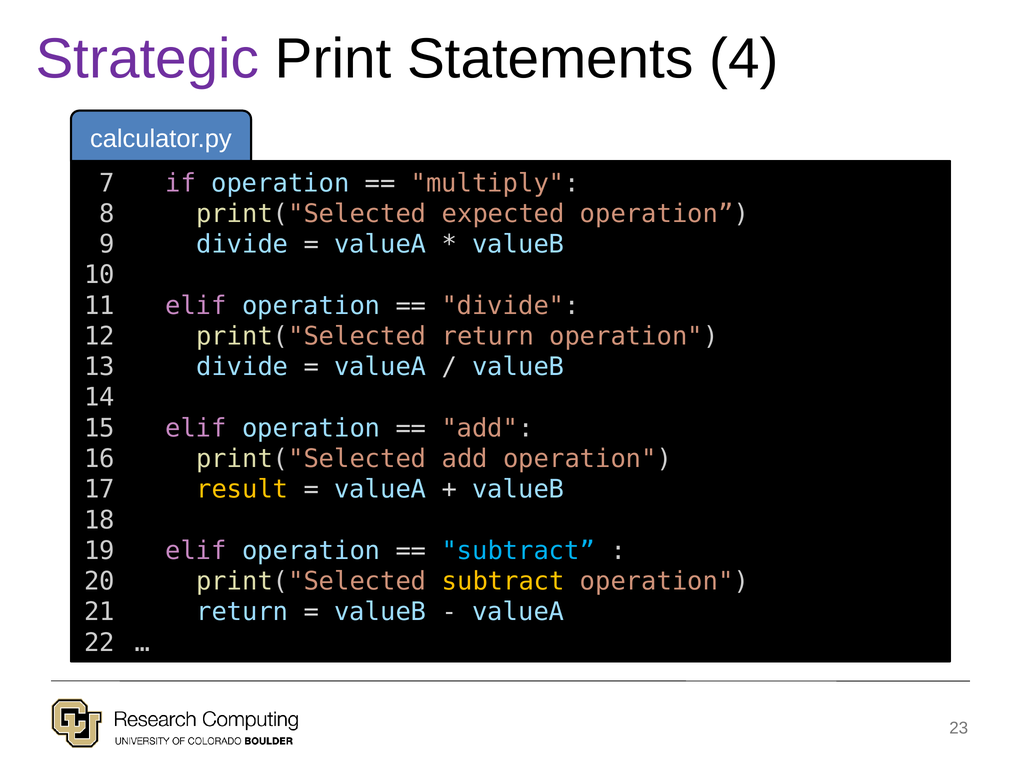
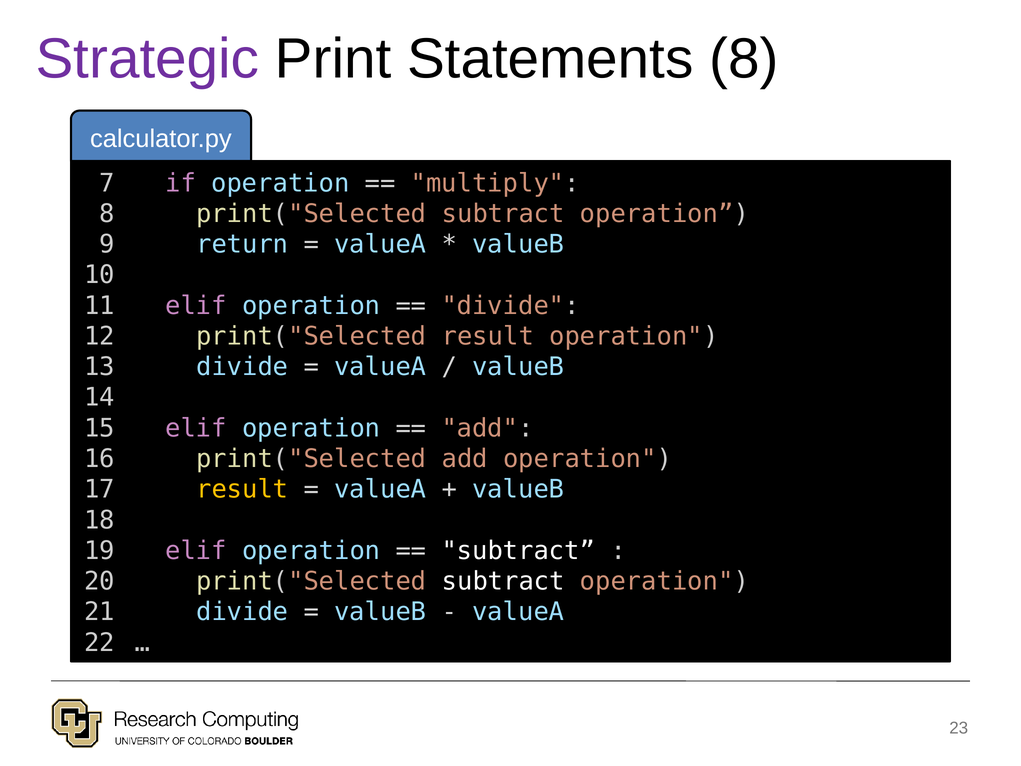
Statements 4: 4 -> 8 (744, 59)
expected: expected -> subtract (503, 214)
divide: divide -> return (242, 244)
print("Selected return: return -> result (488, 336)
subtract colour: light blue -> white (518, 551)
subtract colour: yellow -> white (503, 581)
return: return -> divide (242, 612)
